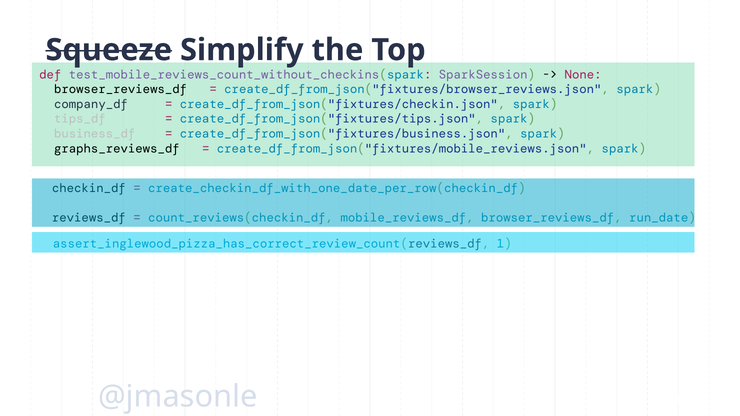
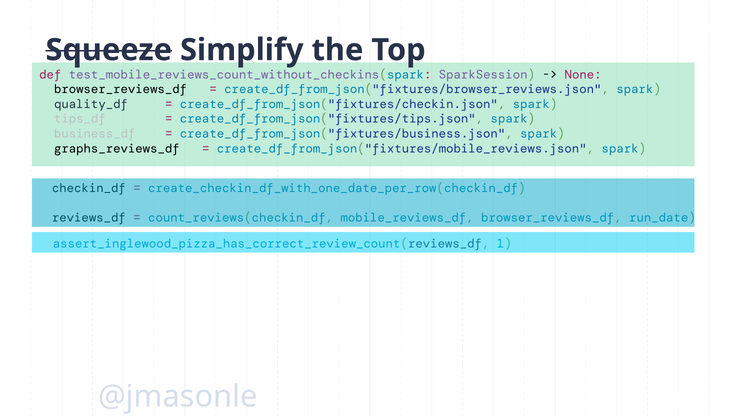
company_df: company_df -> quality_df (91, 104)
